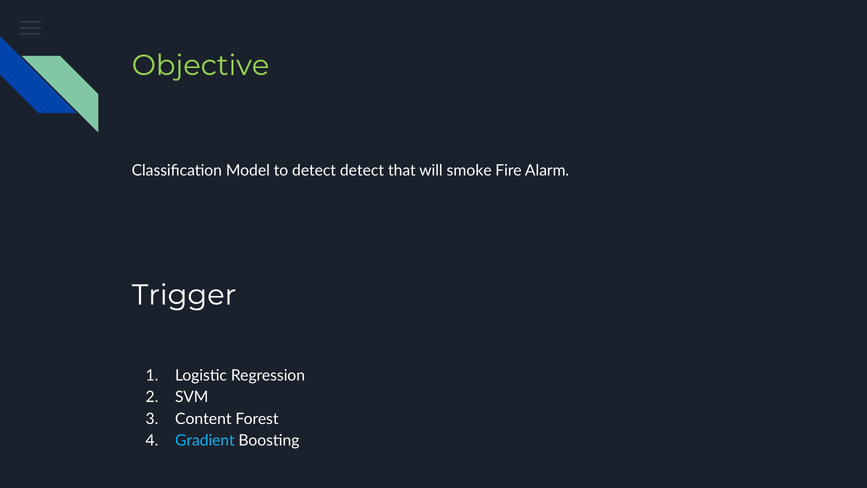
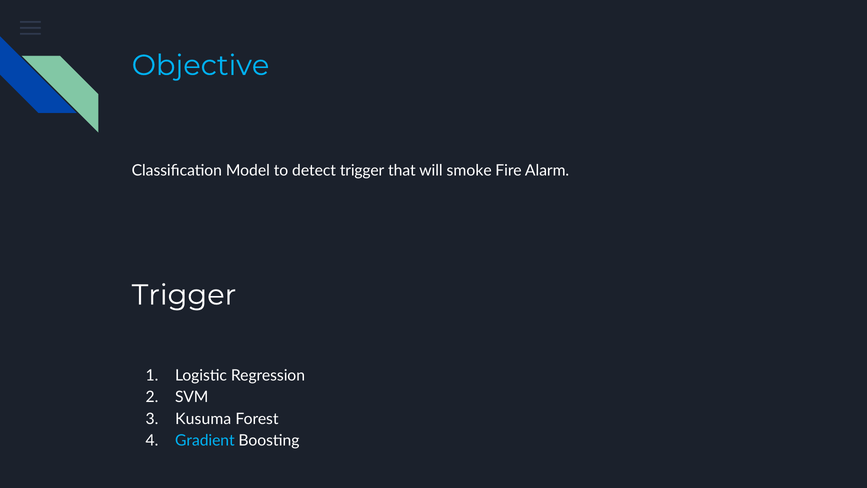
Objective colour: light green -> light blue (201, 65)
detect detect: detect -> trigger (362, 171)
Content: Content -> Kusuma (203, 419)
